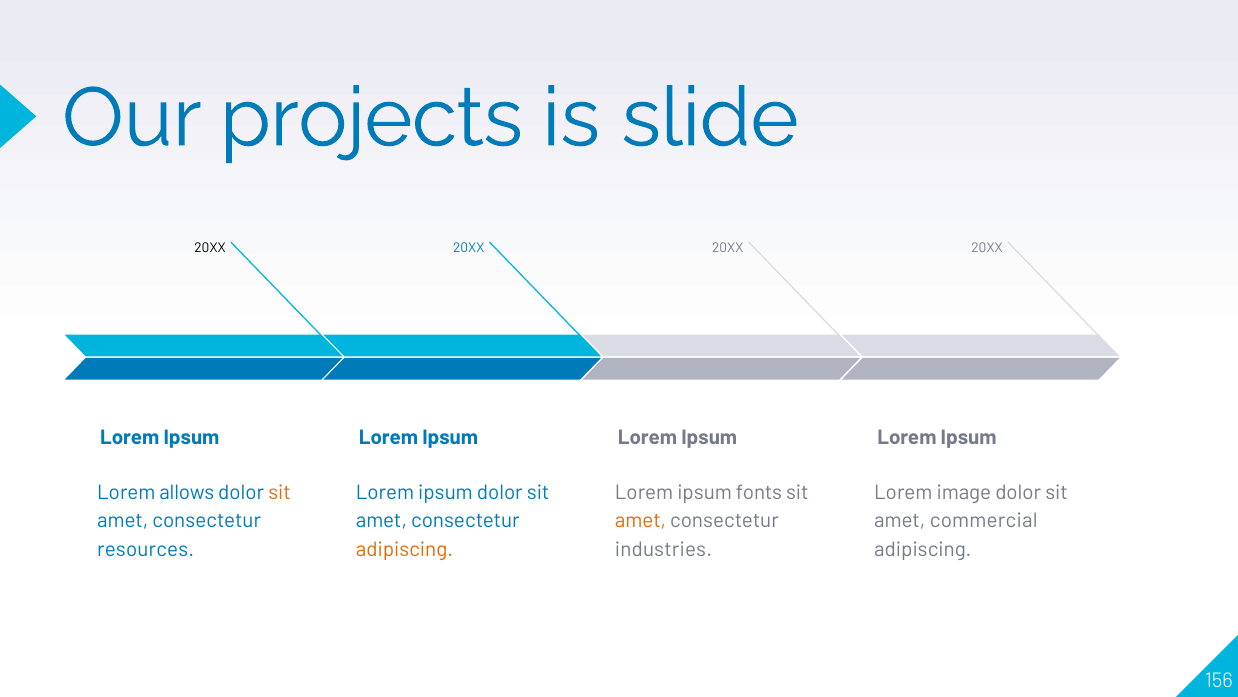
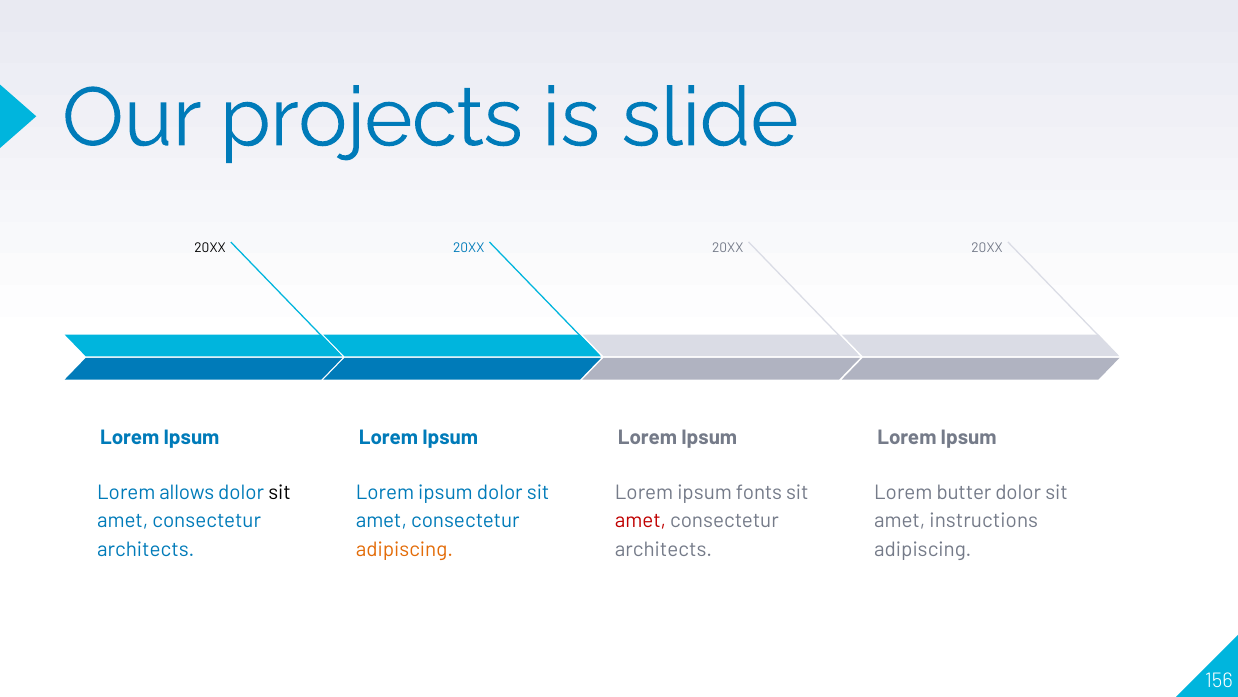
sit colour: orange -> black (280, 492)
image: image -> butter (964, 492)
amet colour: orange -> red (641, 520)
commercial: commercial -> instructions (984, 520)
industries: industries -> architects (664, 549)
resources: resources -> architects (146, 549)
